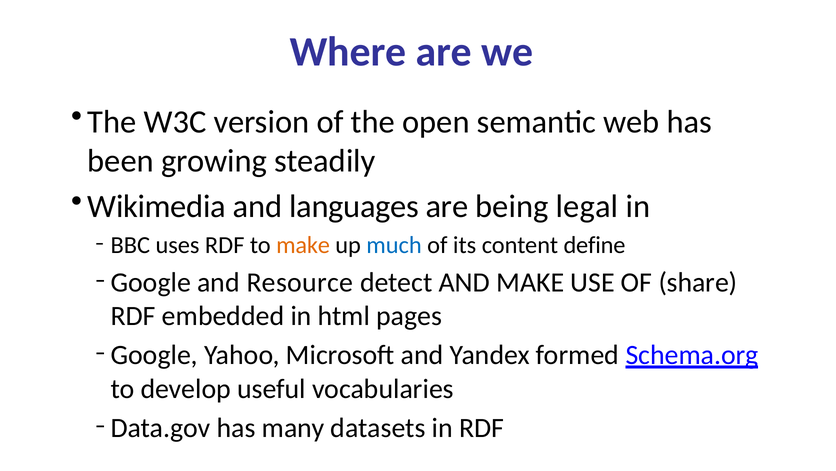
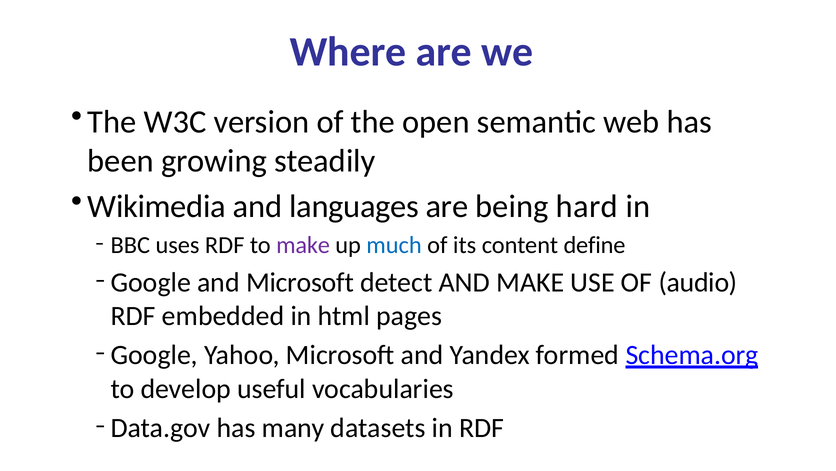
legal: legal -> hard (587, 206)
make colour: orange -> purple (303, 245)
and Resource: Resource -> Microsoft (300, 282)
share: share -> audio (698, 282)
